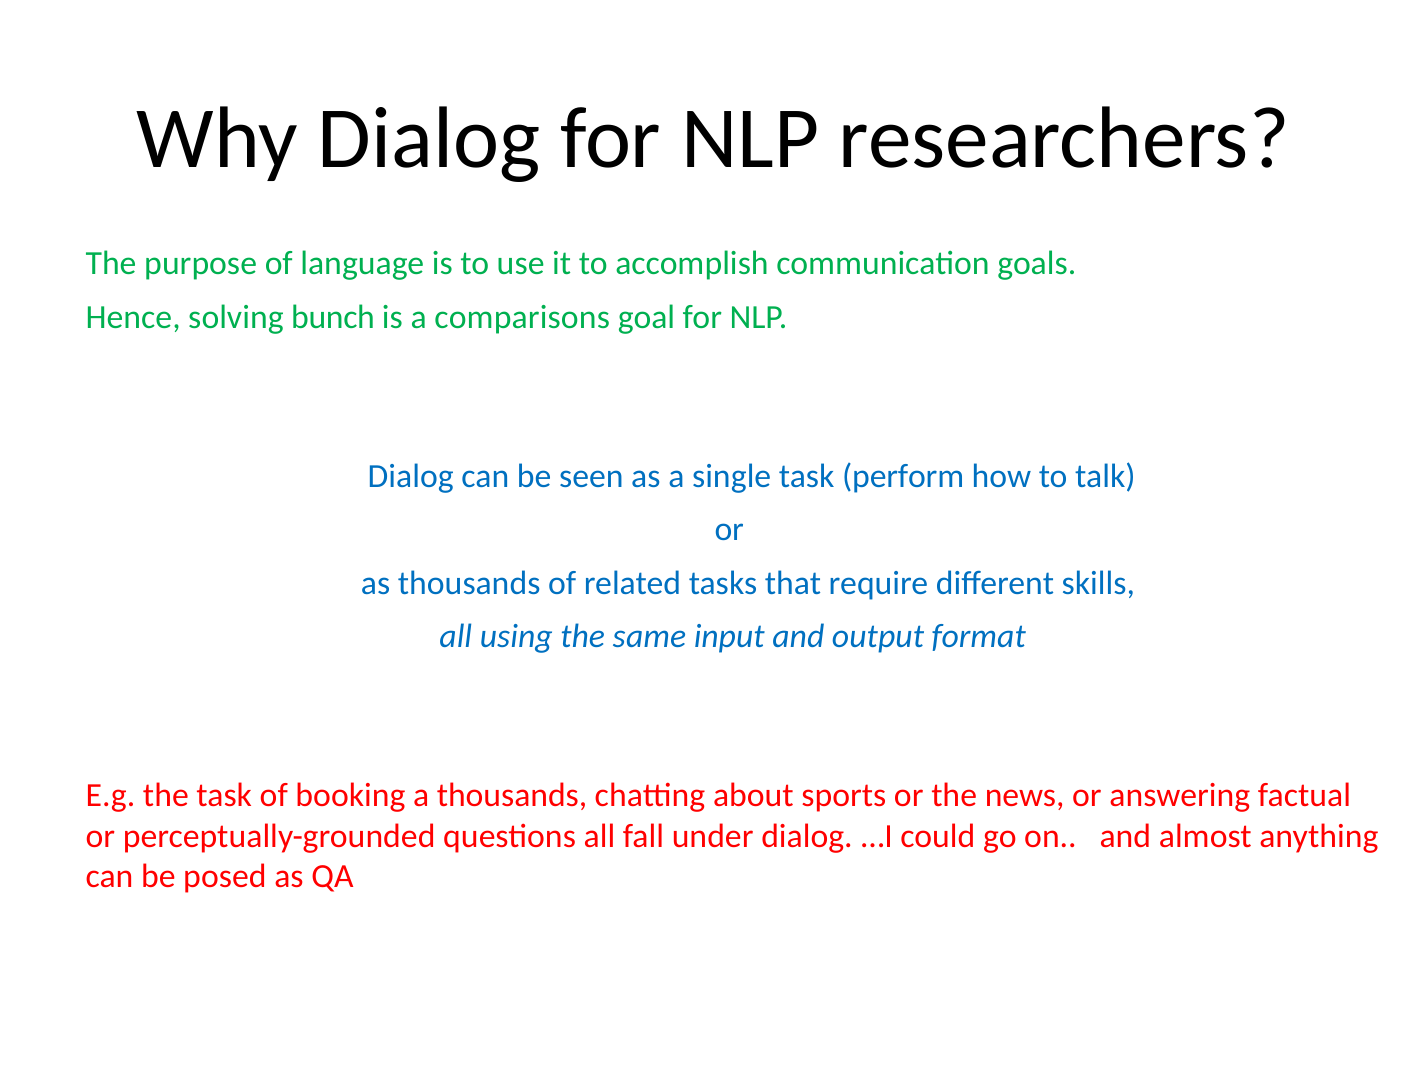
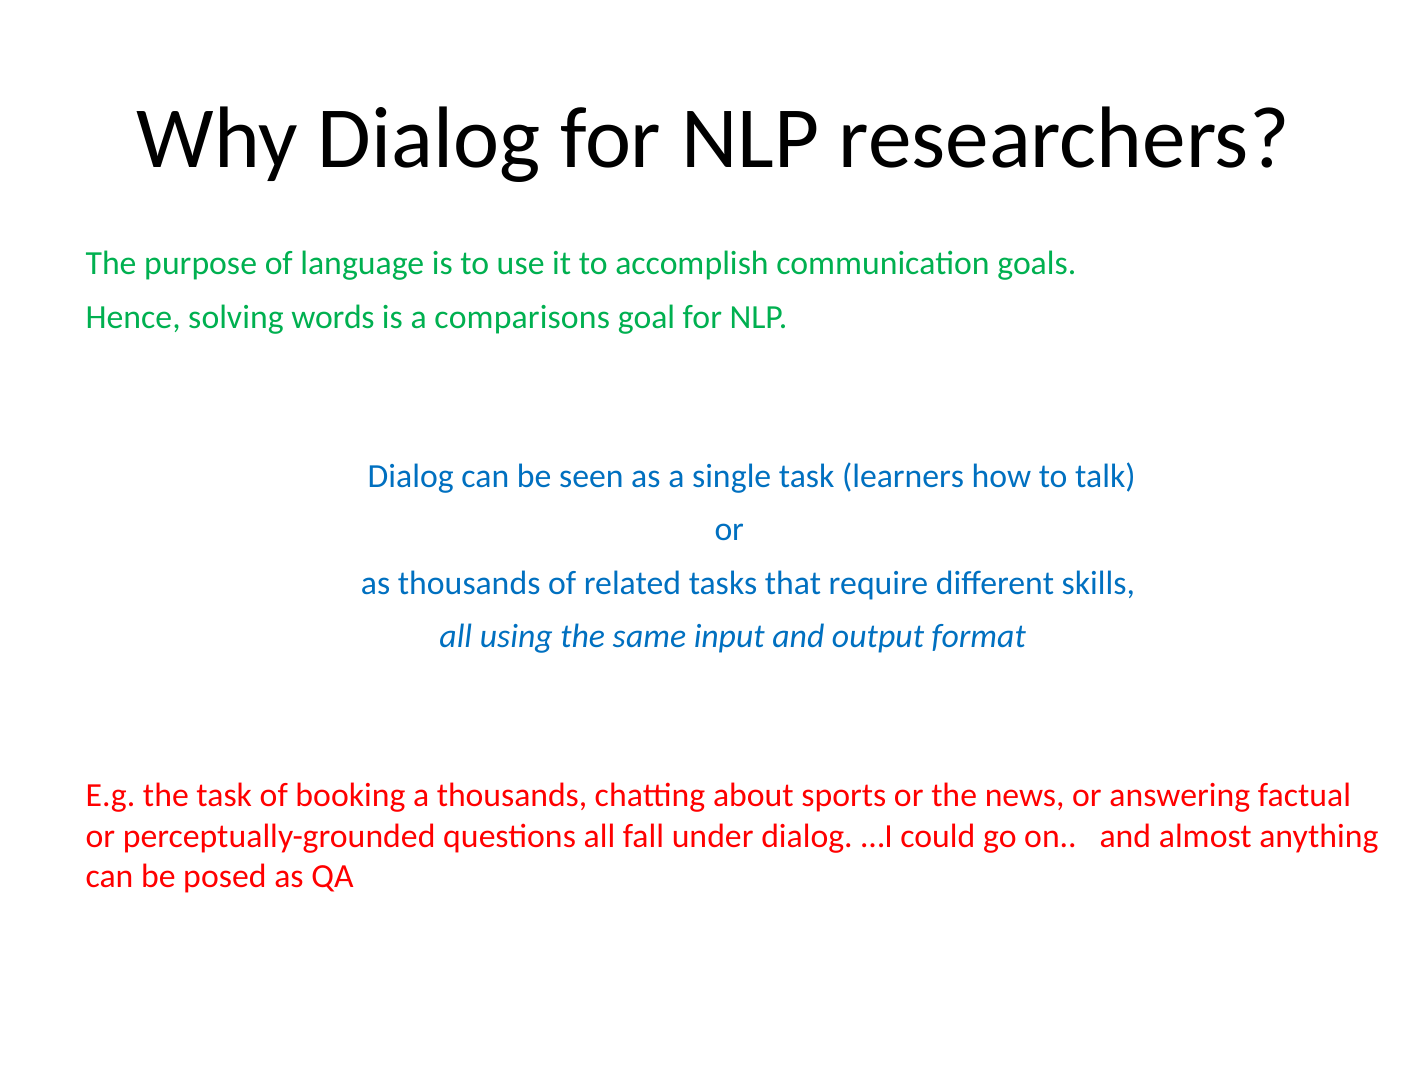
bunch: bunch -> words (333, 317)
perform: perform -> learners (903, 477)
